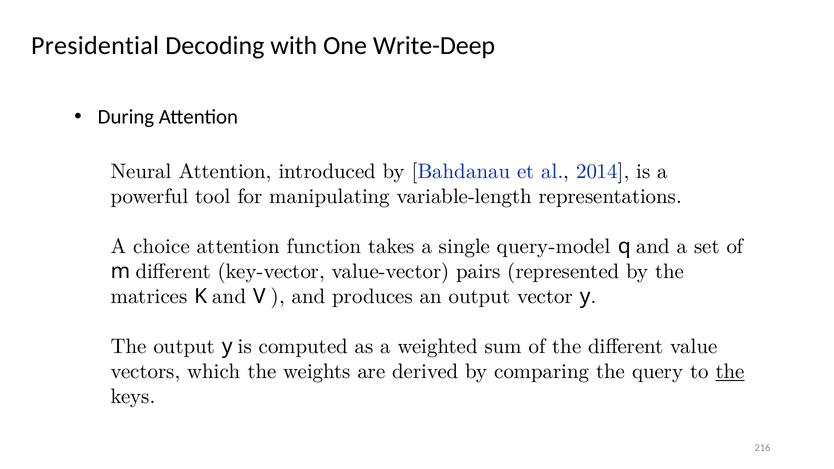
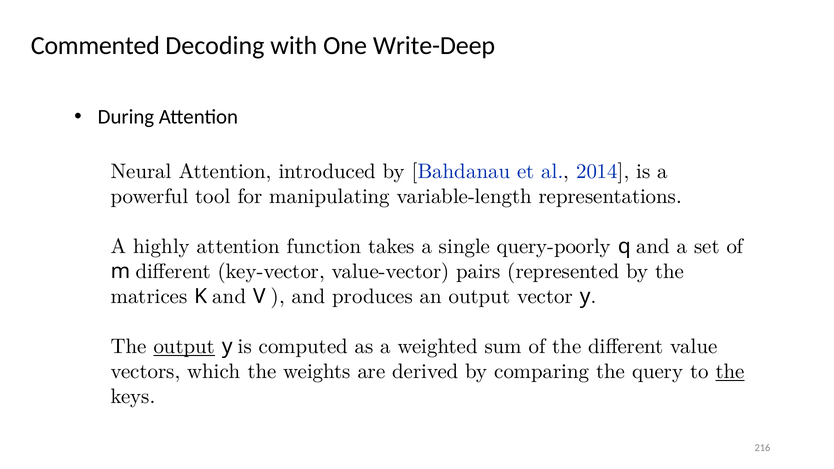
Presidential: Presidential -> Commented (95, 46)
choice: choice -> highly (162, 246)
query-model: query-model -> query-poorly (554, 246)
output underline: none -> present (184, 347)
